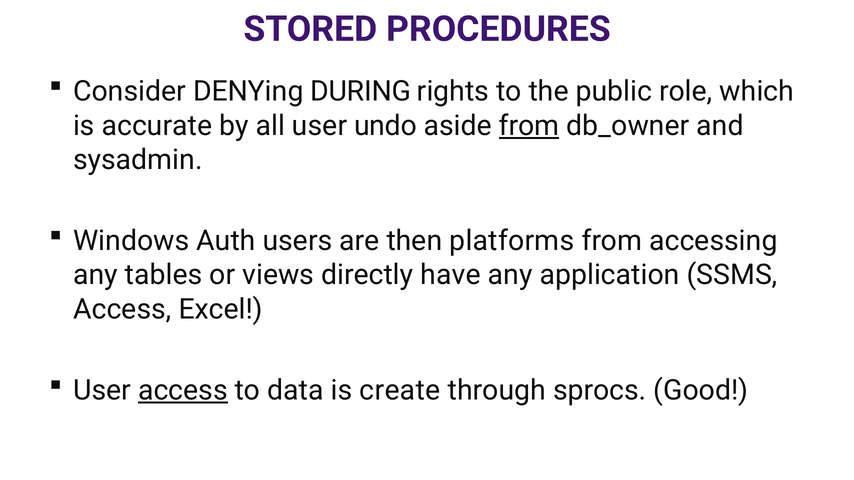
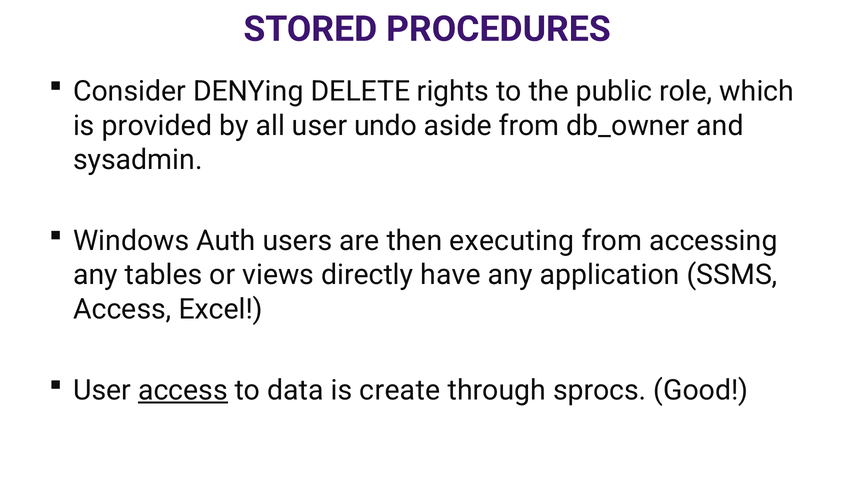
DURING: DURING -> DELETE (360, 92)
accurate: accurate -> provided (157, 126)
from underline: present -> none (529, 126)
platforms: platforms -> executing (512, 241)
